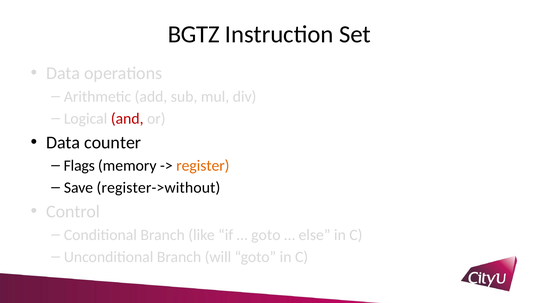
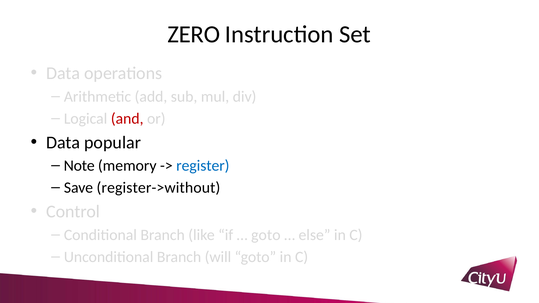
BGTZ: BGTZ -> ZERO (194, 34)
counter: counter -> popular (113, 143)
Flags: Flags -> Note (79, 166)
register colour: orange -> blue (203, 166)
